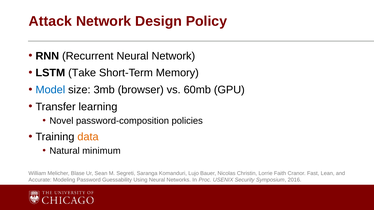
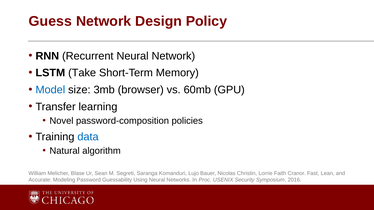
Attack: Attack -> Guess (50, 21)
data colour: orange -> blue (88, 137)
minimum: minimum -> algorithm (101, 151)
